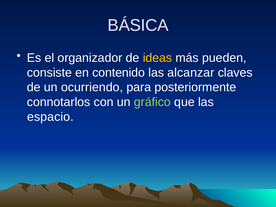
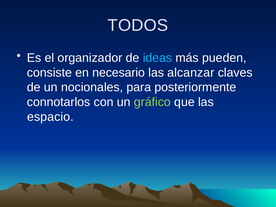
BÁSICA: BÁSICA -> TODOS (138, 25)
ideas colour: yellow -> light blue (157, 58)
contenido: contenido -> necesario (119, 73)
ocurriendo: ocurriendo -> nocionales (92, 87)
